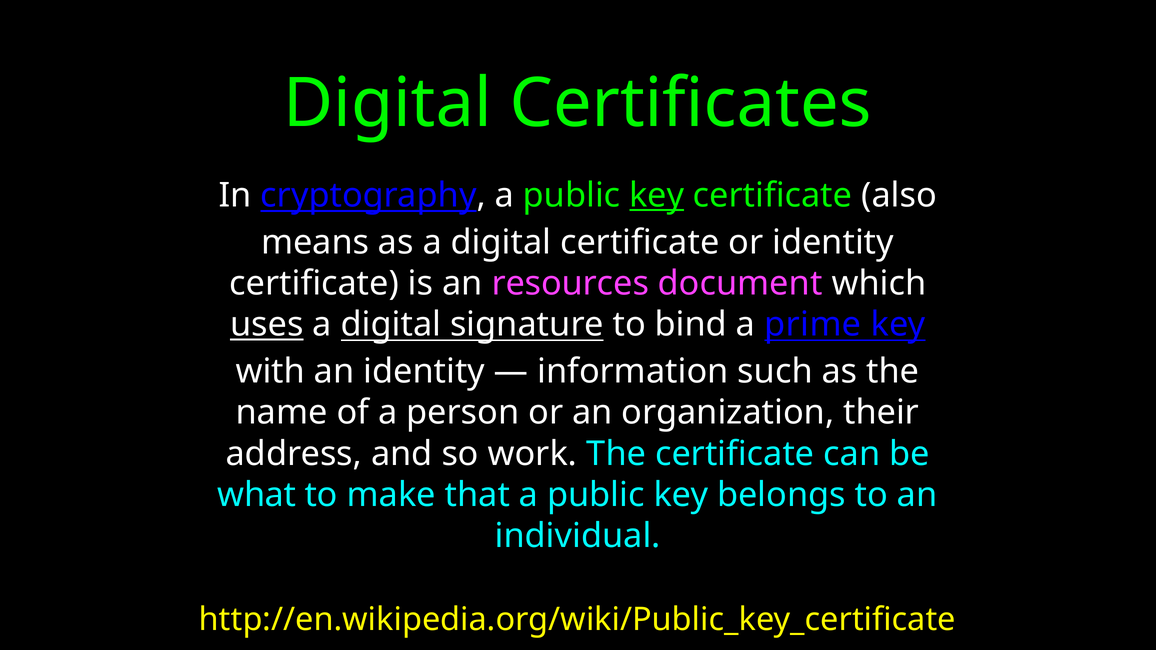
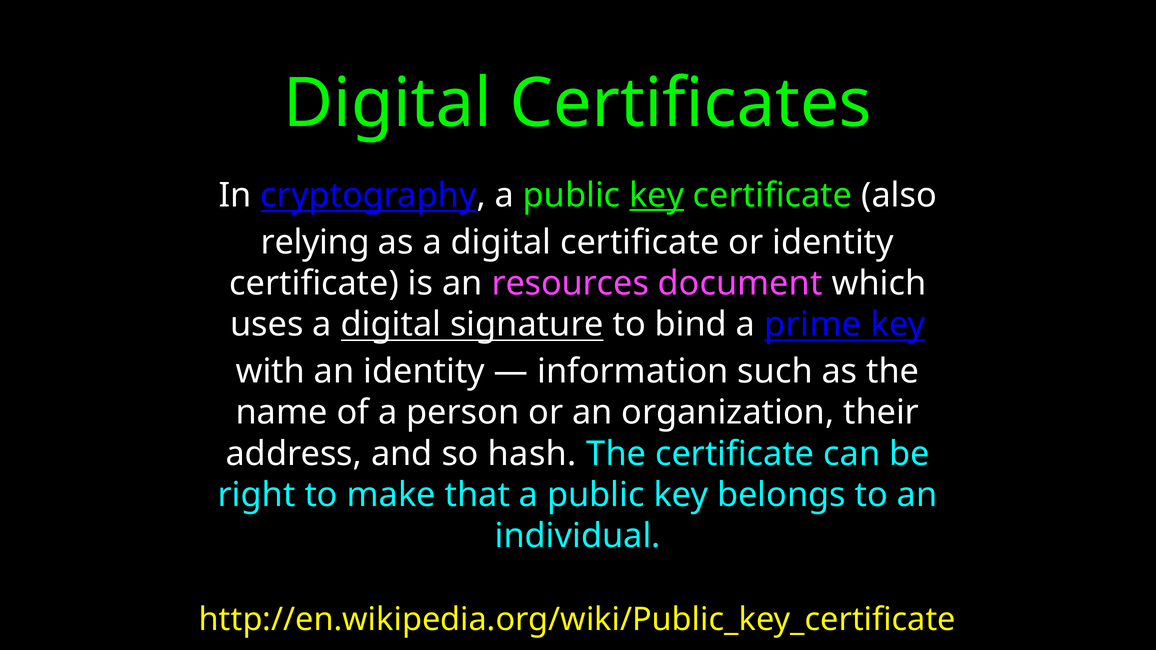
means: means -> relying (315, 242)
uses underline: present -> none (267, 325)
work: work -> hash (532, 454)
what: what -> right (257, 495)
